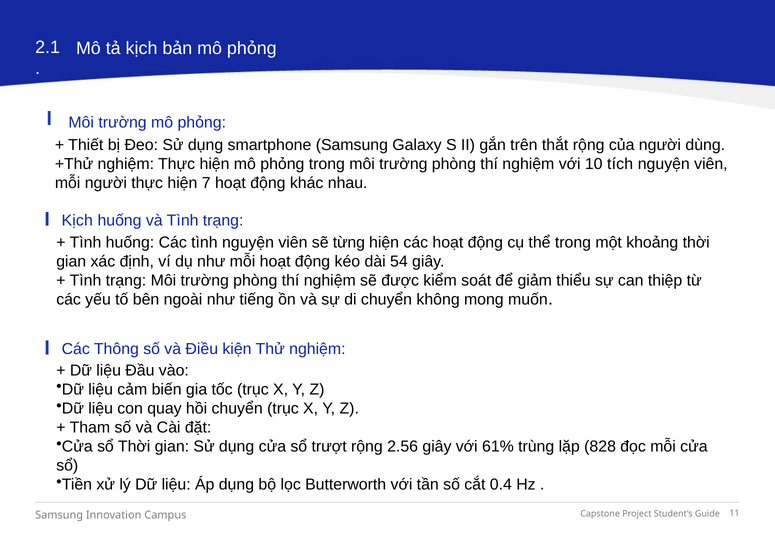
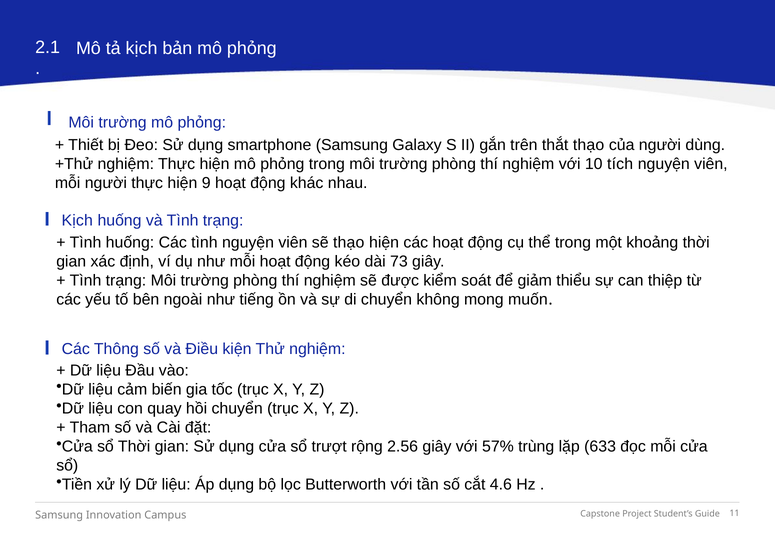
thắt rộng: rộng -> thạo (589, 145)
7: 7 -> 9 (206, 183)
sẽ từng: từng -> thạo (349, 243)
54: 54 -> 73 (399, 262)
61%: 61% -> 57% (498, 447)
828: 828 -> 633 (600, 447)
0.4: 0.4 -> 4.6 (501, 485)
